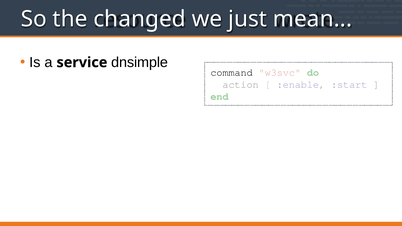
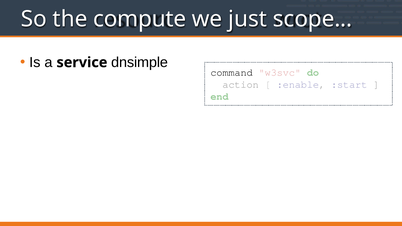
changed: changed -> compute (140, 19)
mean: mean -> scope (313, 19)
